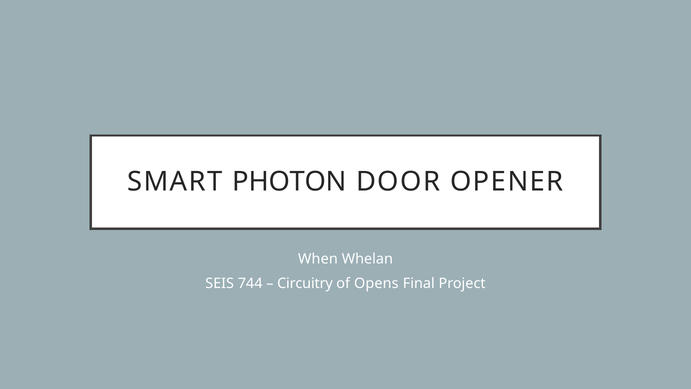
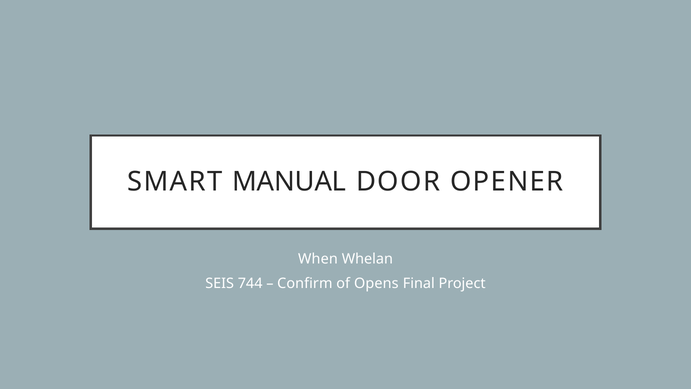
PHOTON: PHOTON -> MANUAL (289, 182)
Circuitry: Circuitry -> Confirm (305, 283)
